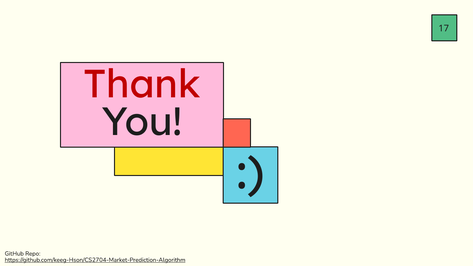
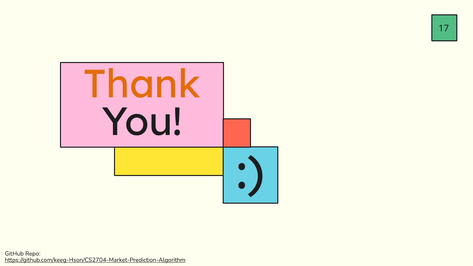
Thank colour: red -> orange (142, 84)
